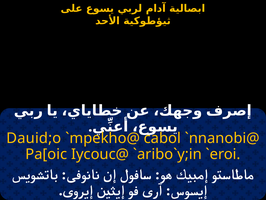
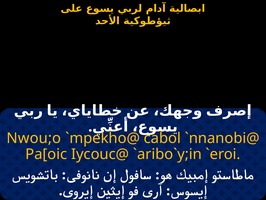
Dauid;o: Dauid;o -> Nwou;o (34, 138)
